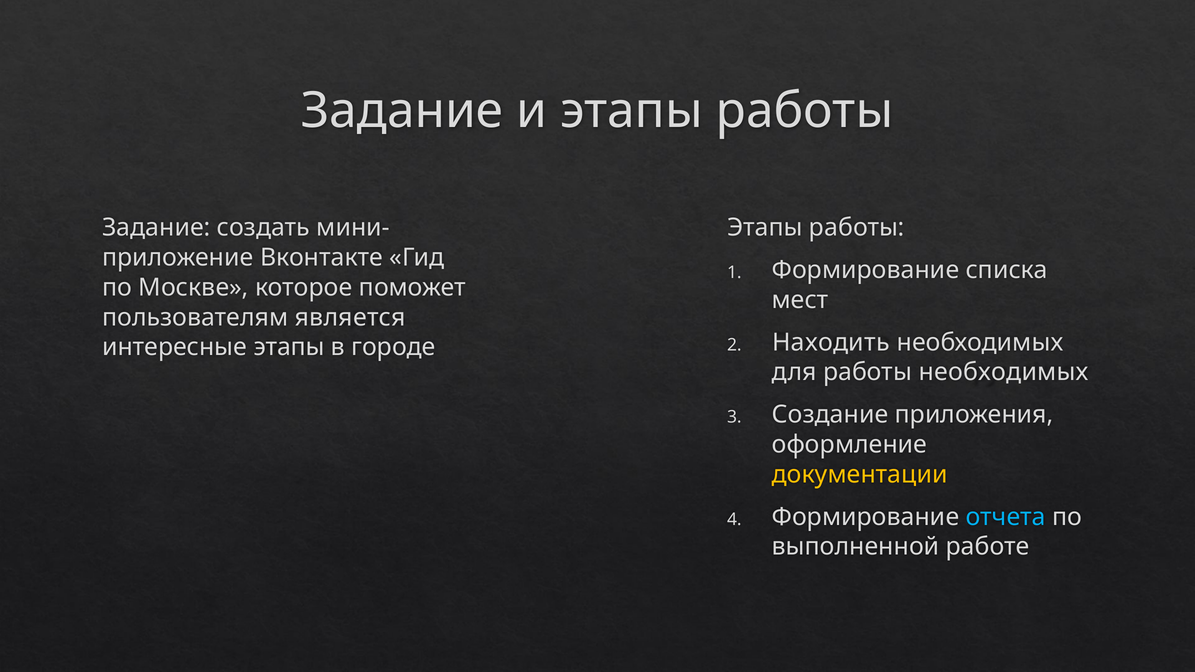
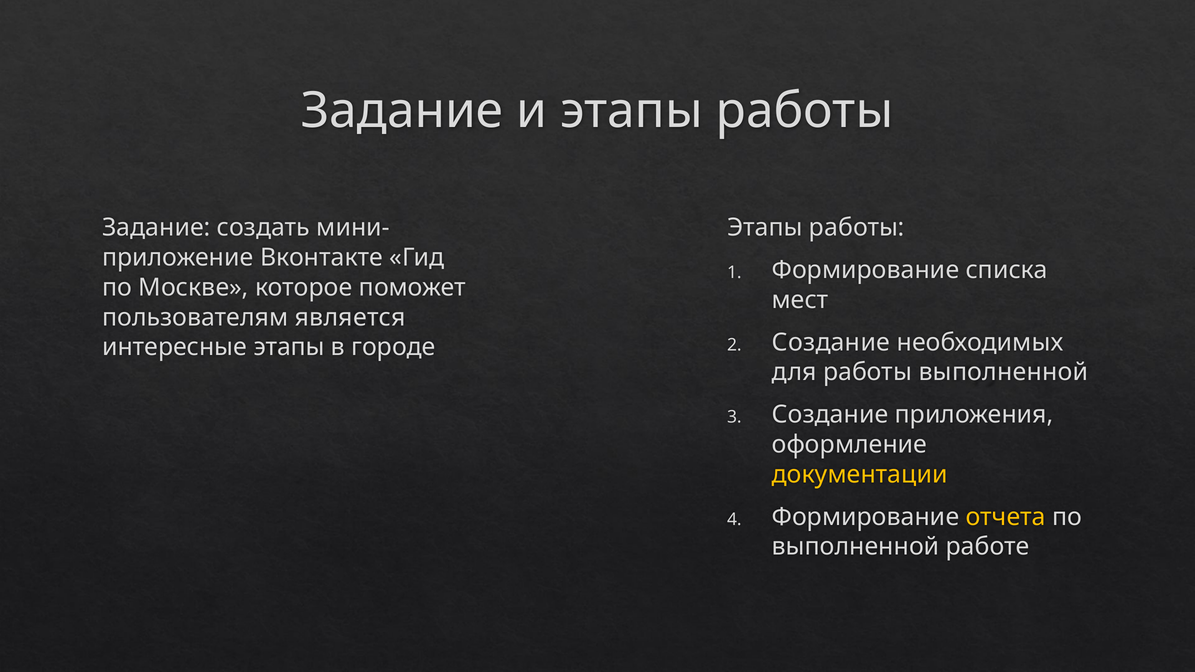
Находить: Находить -> Создание (831, 342)
работы необходимых: необходимых -> выполненной (1004, 372)
отчета colour: light blue -> yellow (1006, 517)
